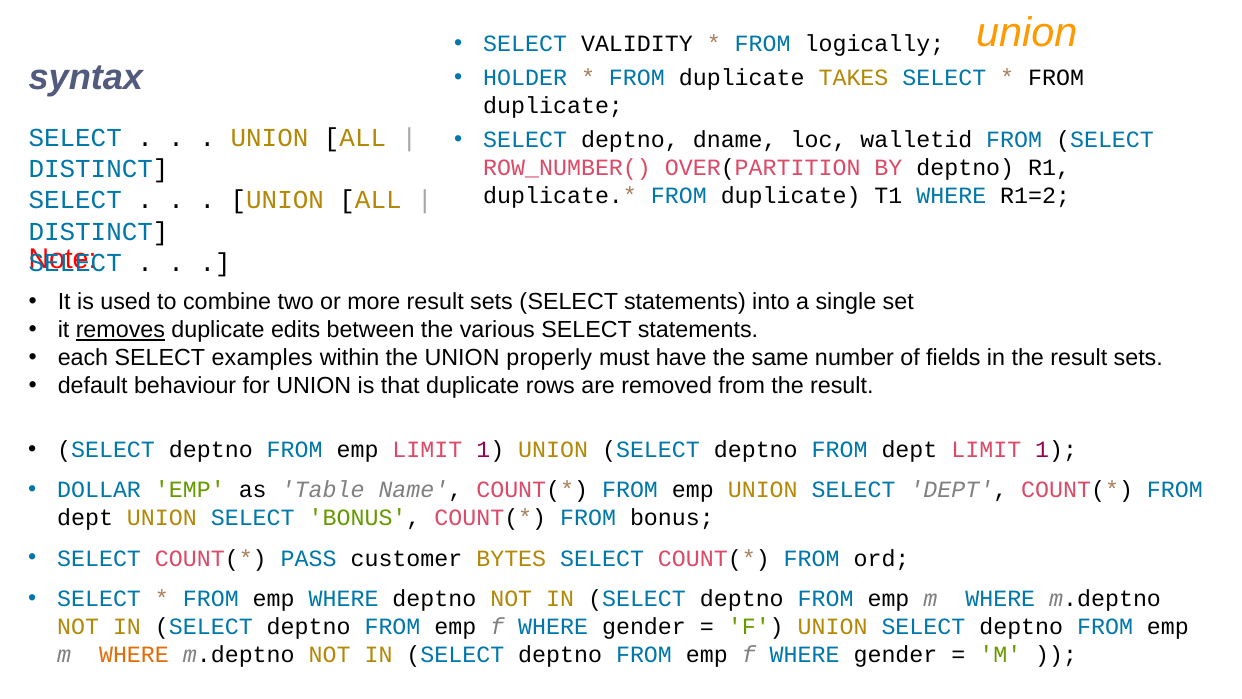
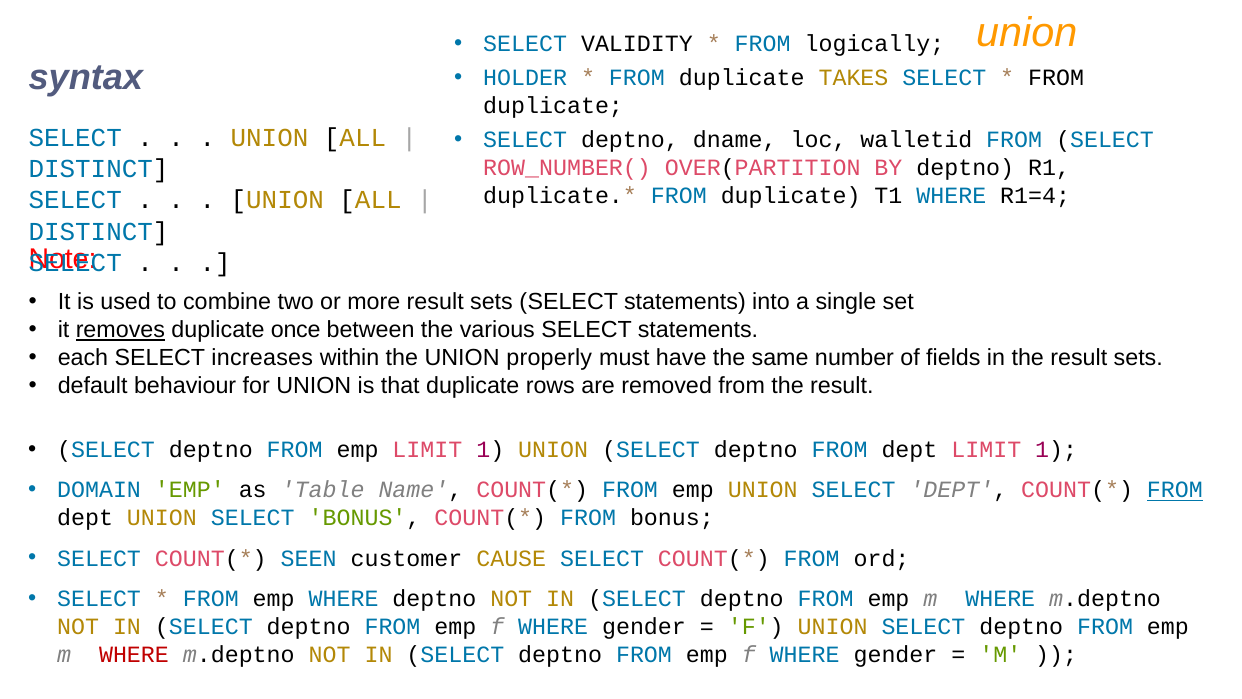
R1=2: R1=2 -> R1=4 (1035, 196)
edits: edits -> once (296, 330)
examples: examples -> increases (262, 358)
DOLLAR: DOLLAR -> DOMAIN (99, 490)
FROM underline: none -> present (1175, 490)
PASS: PASS -> SEEN (309, 558)
BYTES: BYTES -> CAUSE (511, 558)
WHERE colour: orange -> red (134, 654)
